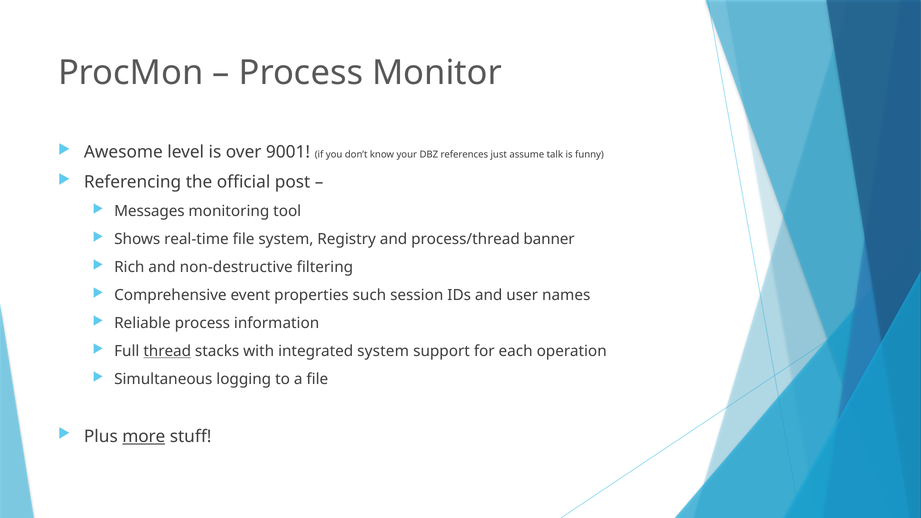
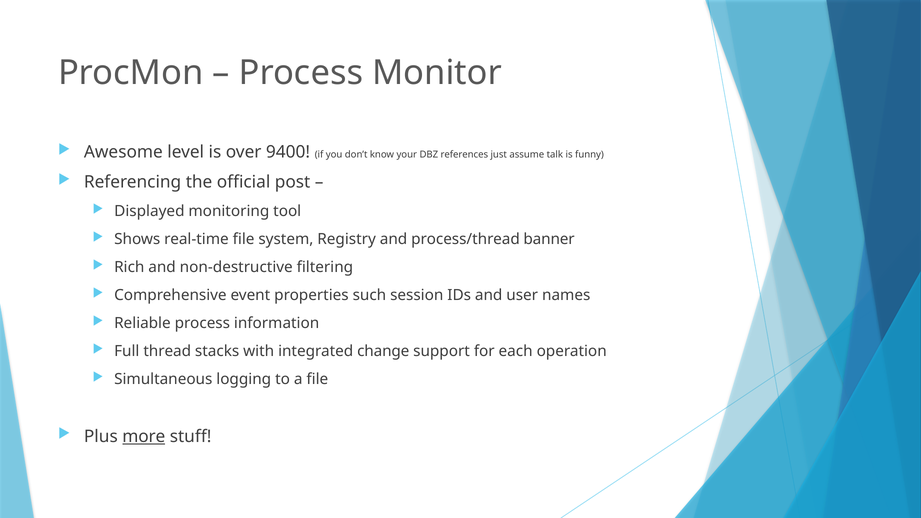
9001: 9001 -> 9400 (288, 152)
Messages: Messages -> Displayed (149, 211)
thread underline: present -> none (167, 351)
integrated system: system -> change (383, 351)
